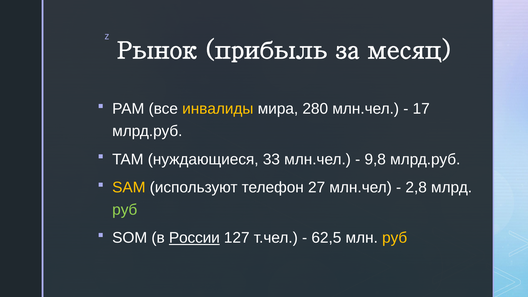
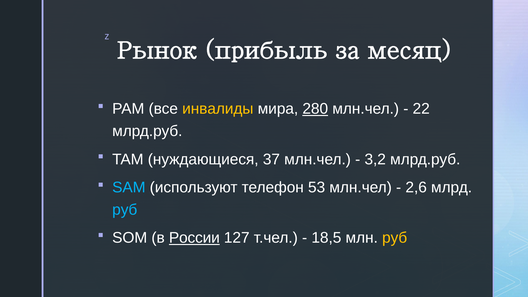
280 underline: none -> present (315, 109)
17: 17 -> 22 (421, 109)
33: 33 -> 37 (271, 159)
9,8: 9,8 -> 3,2 (375, 159)
SAM colour: yellow -> light blue (129, 187)
27: 27 -> 53 (317, 187)
2,8: 2,8 -> 2,6 (416, 187)
руб colour: light green -> light blue (125, 210)
62,5: 62,5 -> 18,5 (326, 238)
